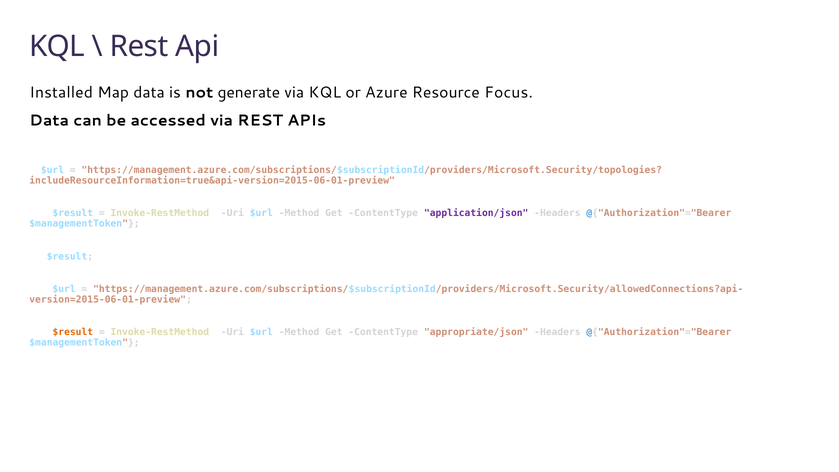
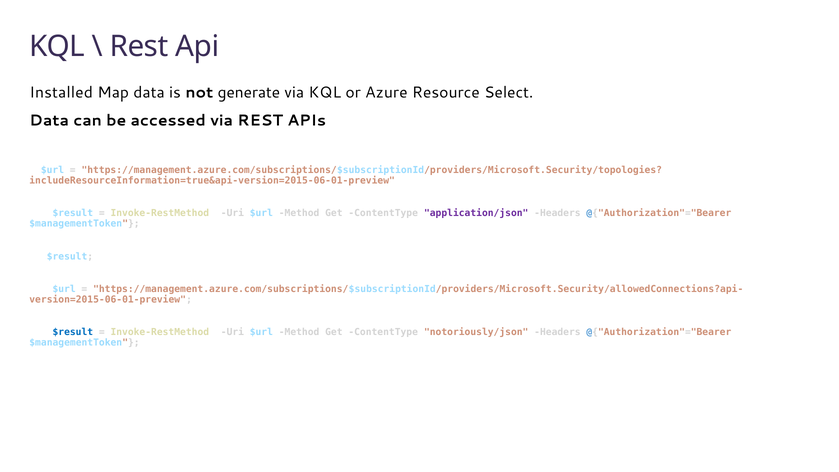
Focus: Focus -> Select (509, 93)
$result colour: orange -> blue (73, 332)
appropriate/json: appropriate/json -> notoriously/json (476, 332)
